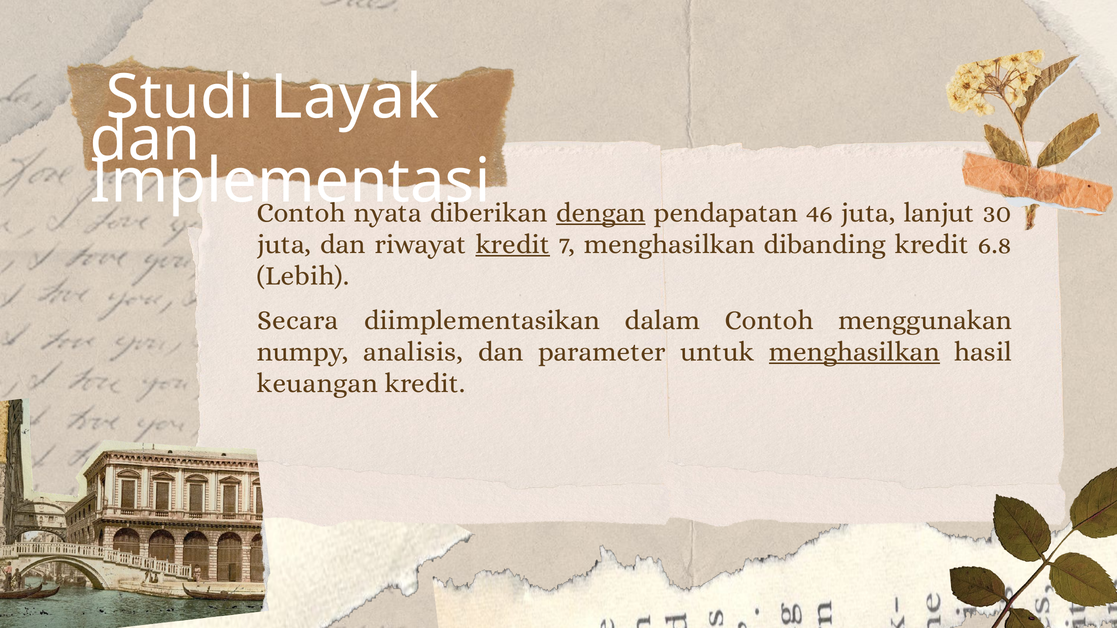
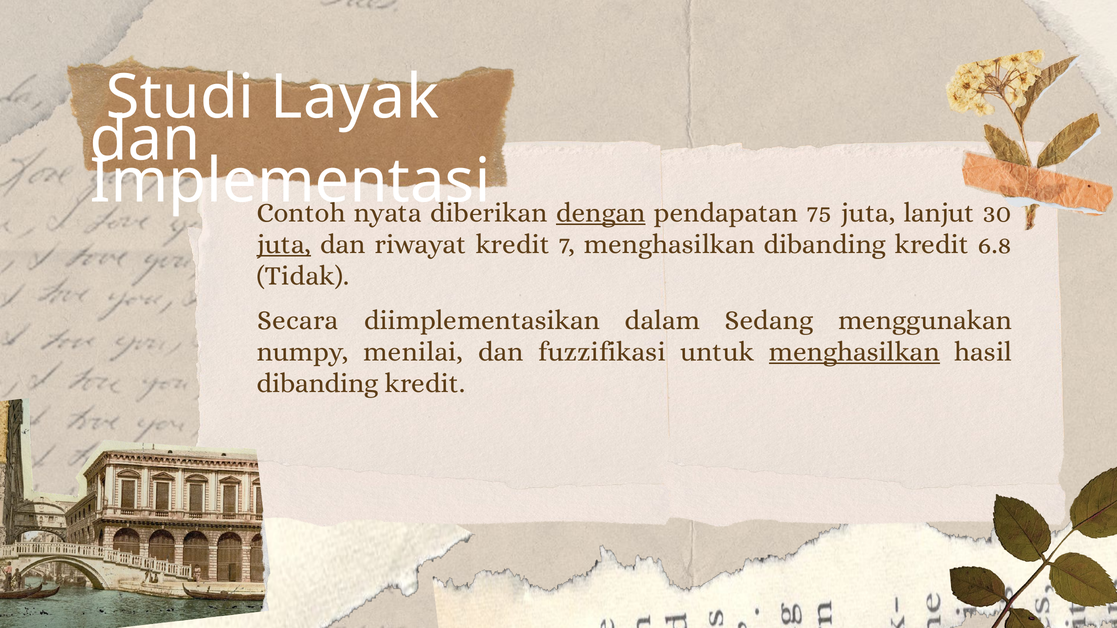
46: 46 -> 75 (819, 213)
juta underline: none -> present (284, 244)
kredit underline: present -> none (513, 244)
Lebih: Lebih -> Tidak (303, 276)
dalam Contoh: Contoh -> Sedang (769, 320)
analisis: analisis -> menilai (413, 352)
parameter: parameter -> fuzzifikasi (602, 352)
keuangan: keuangan -> dibanding (318, 383)
